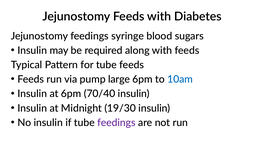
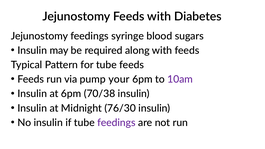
large: large -> your (119, 79)
10am colour: blue -> purple (180, 79)
70/40: 70/40 -> 70/38 (100, 94)
19/30: 19/30 -> 76/30 (120, 108)
